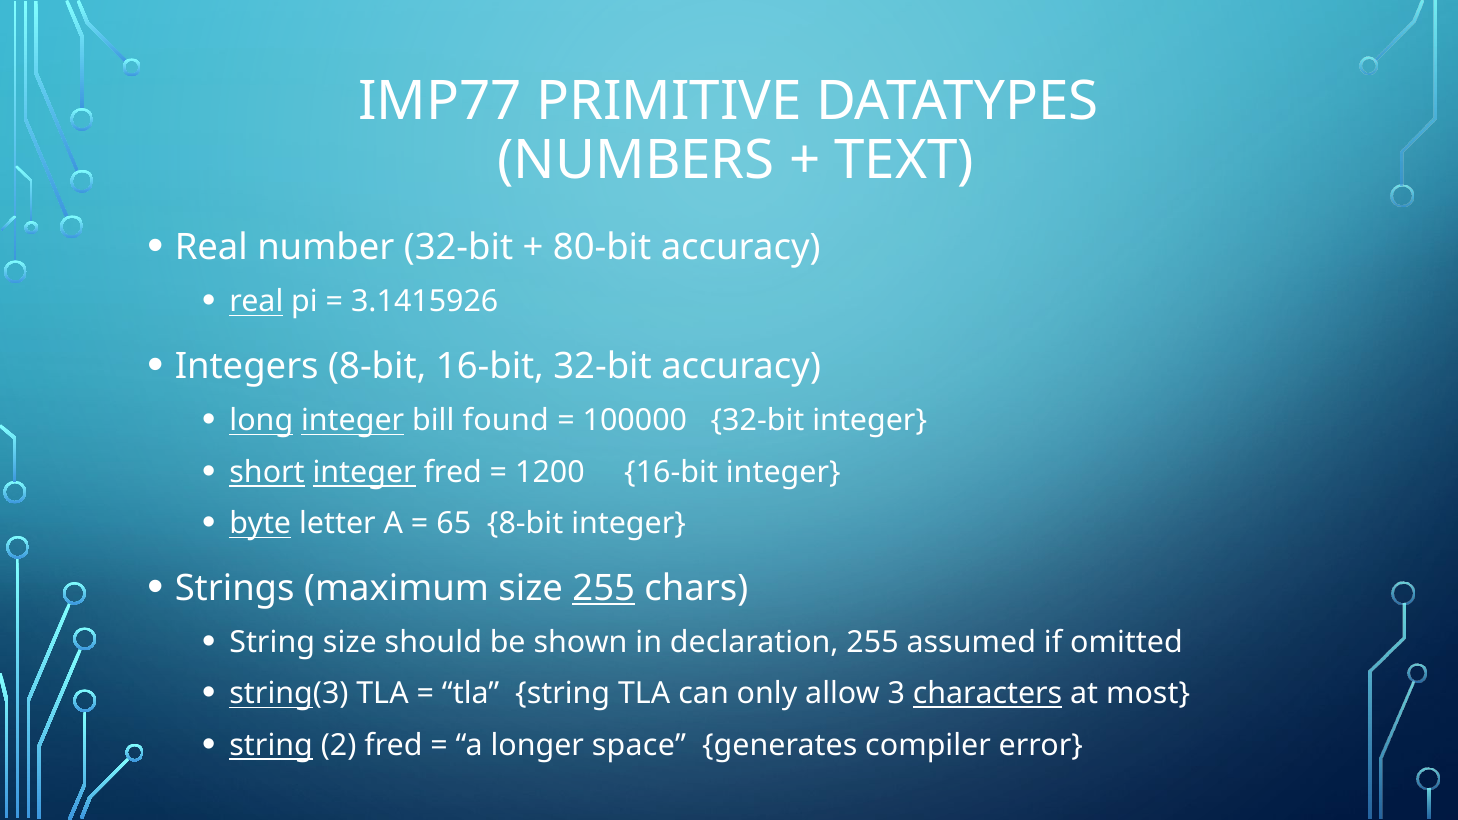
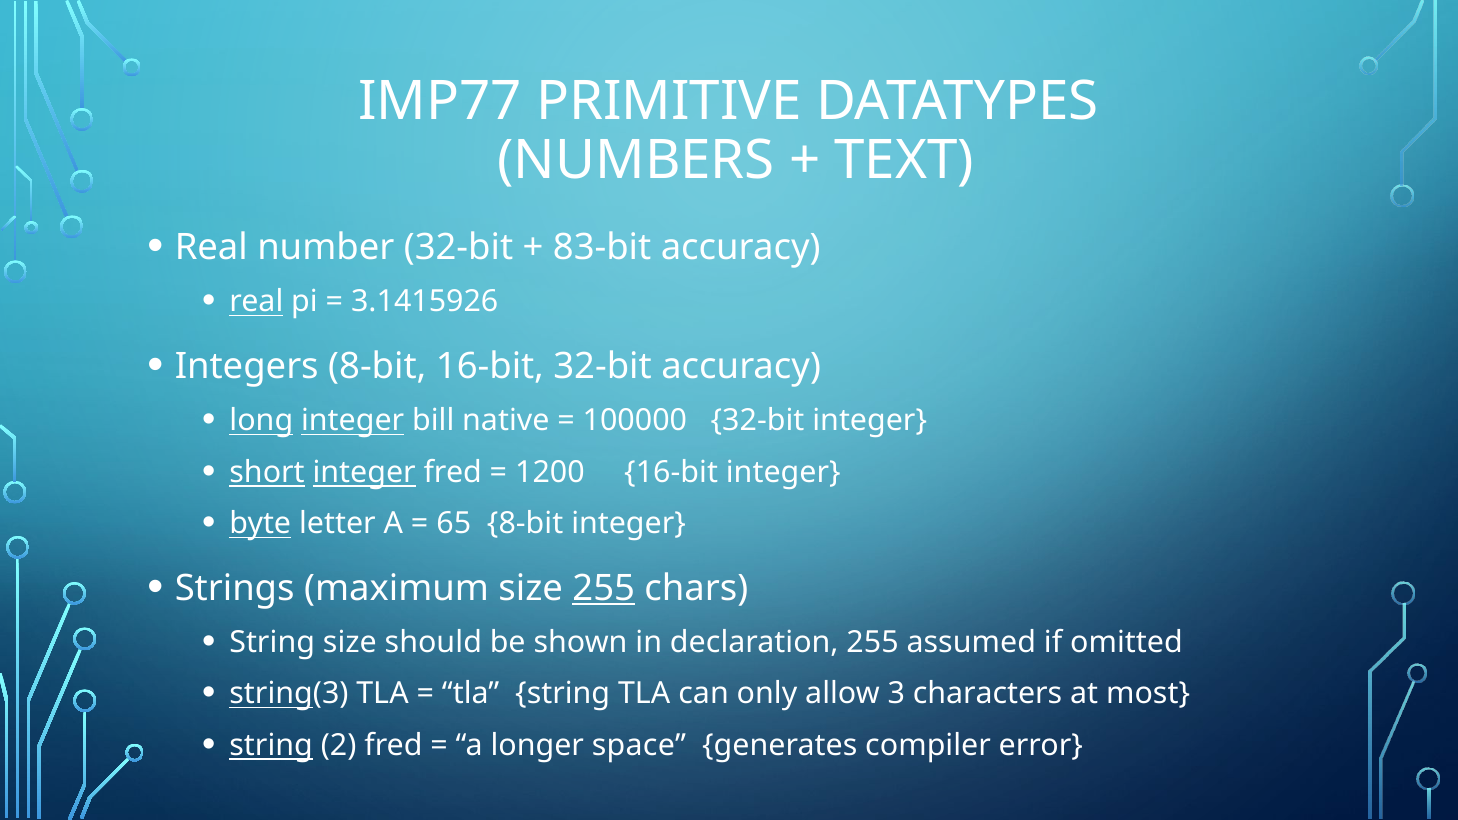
80-bit: 80-bit -> 83-bit (602, 247)
found: found -> native (506, 421)
characters underline: present -> none (988, 694)
